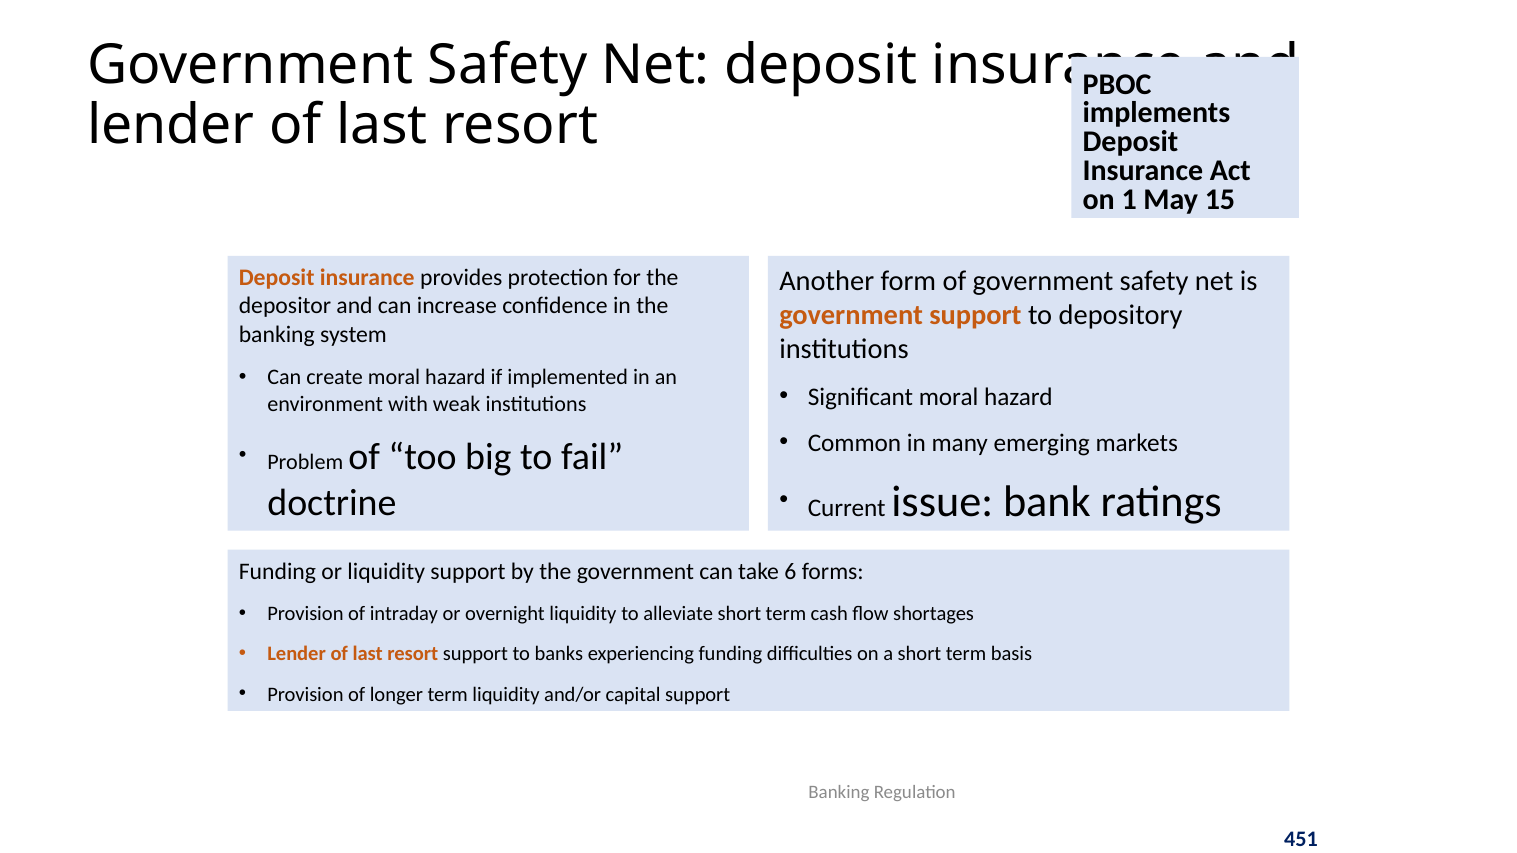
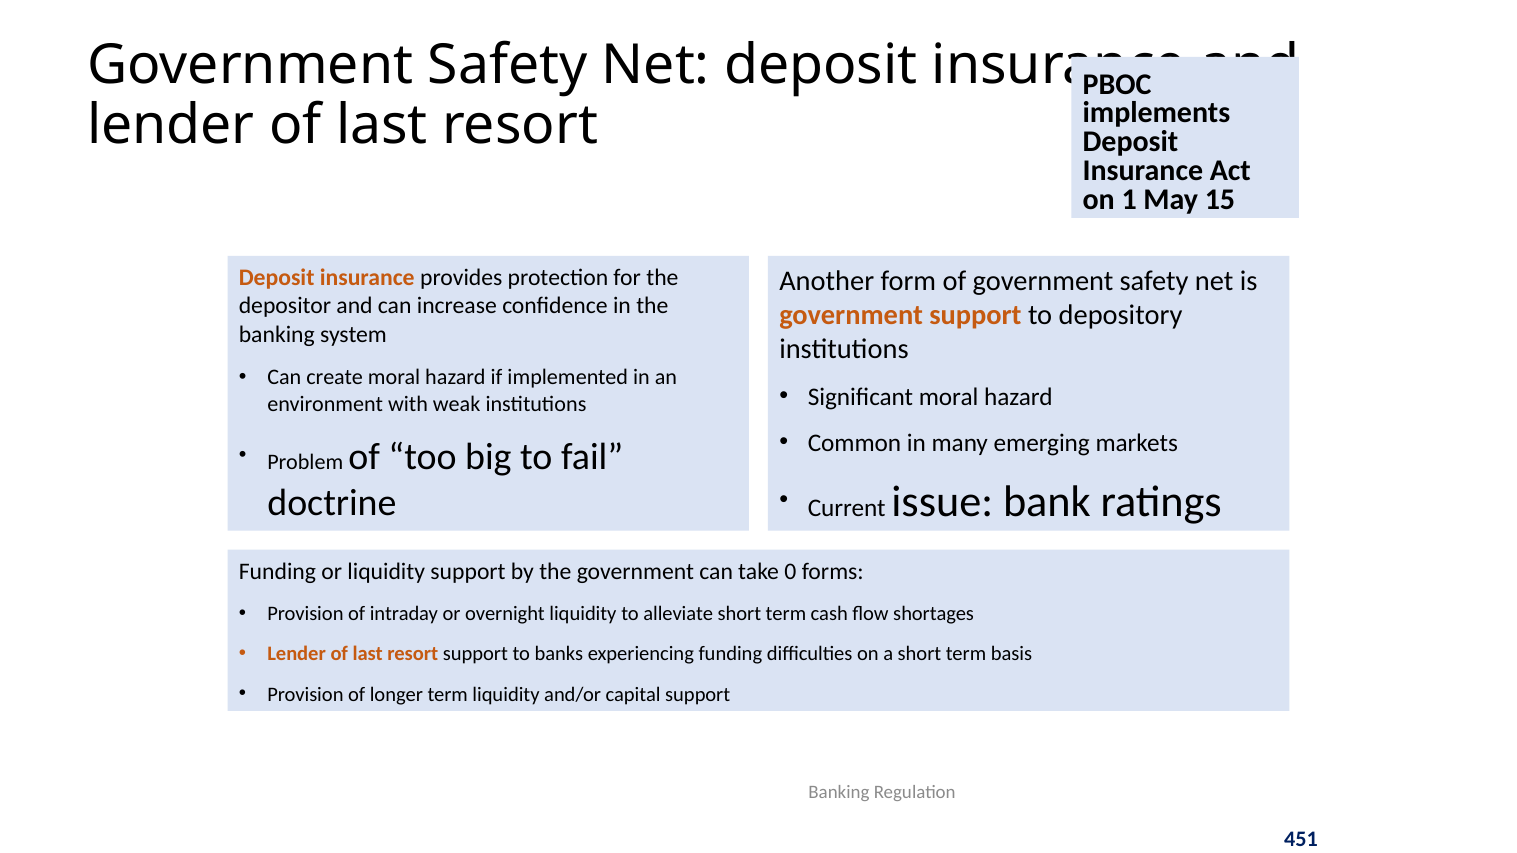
6: 6 -> 0 (790, 571)
